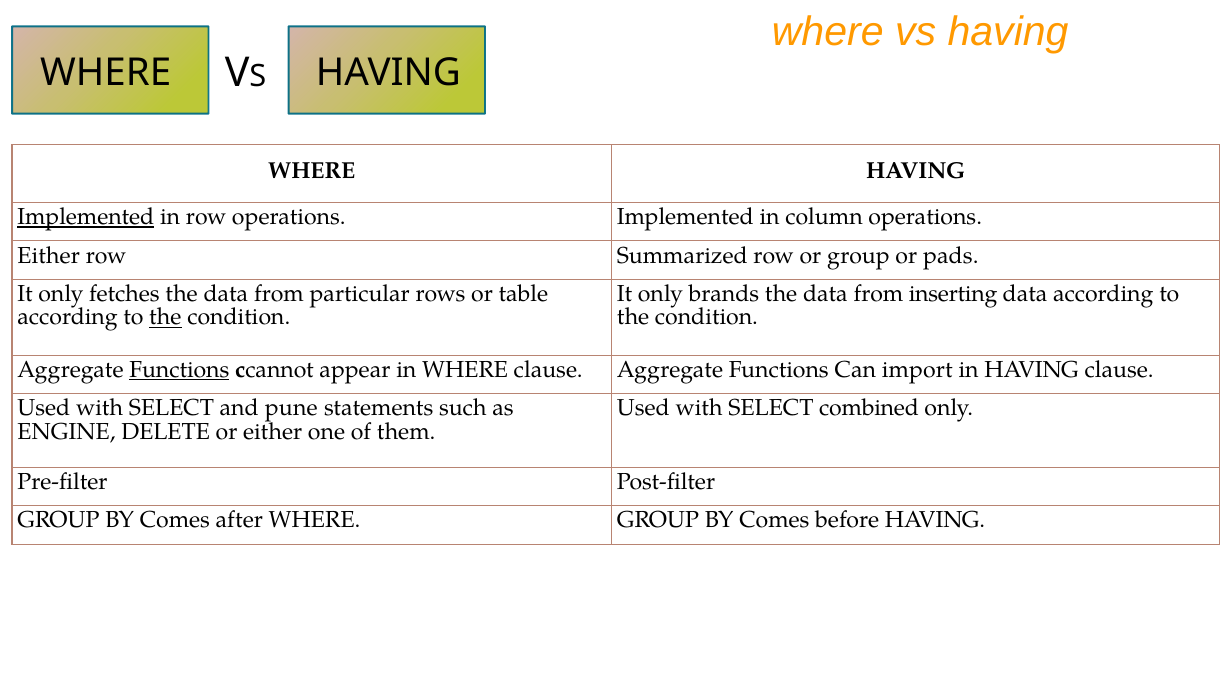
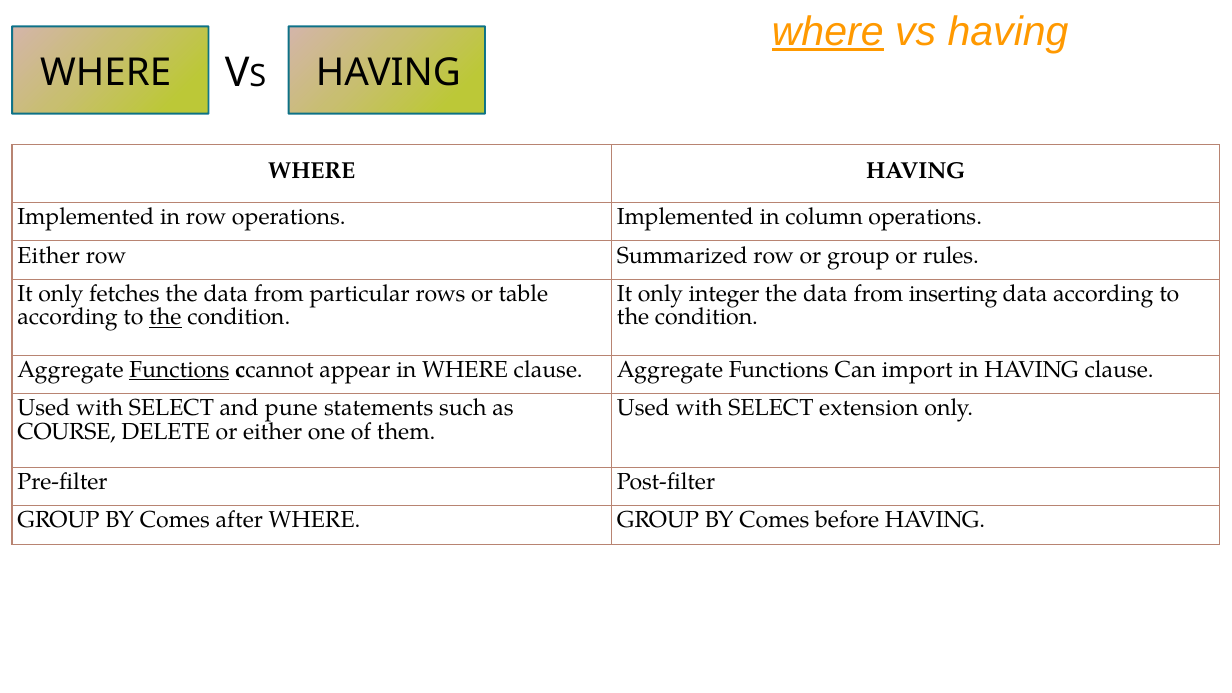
where underline: none -> present (828, 32)
Implemented underline: present -> none (86, 217)
pads: pads -> rules (951, 255)
brands: brands -> integer (724, 294)
combined: combined -> extension (869, 408)
ENGINE: ENGINE -> COURSE (67, 432)
